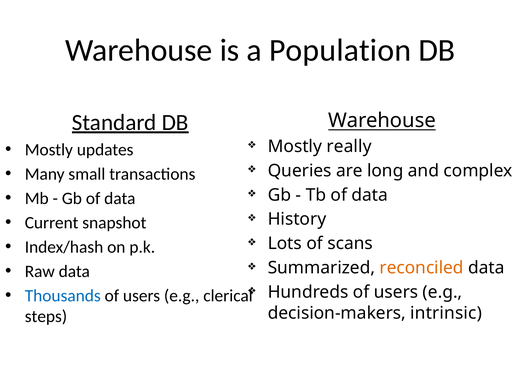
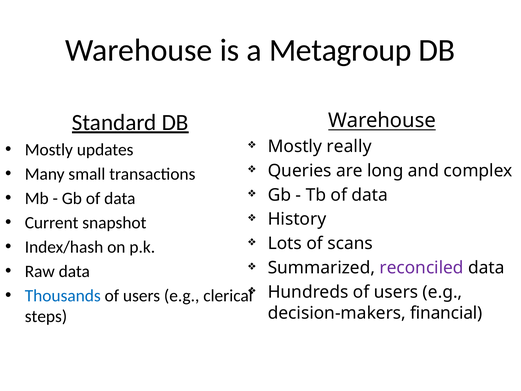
Population: Population -> Metagroup (340, 50)
reconciled colour: orange -> purple (422, 268)
intrinsic: intrinsic -> financial (446, 313)
